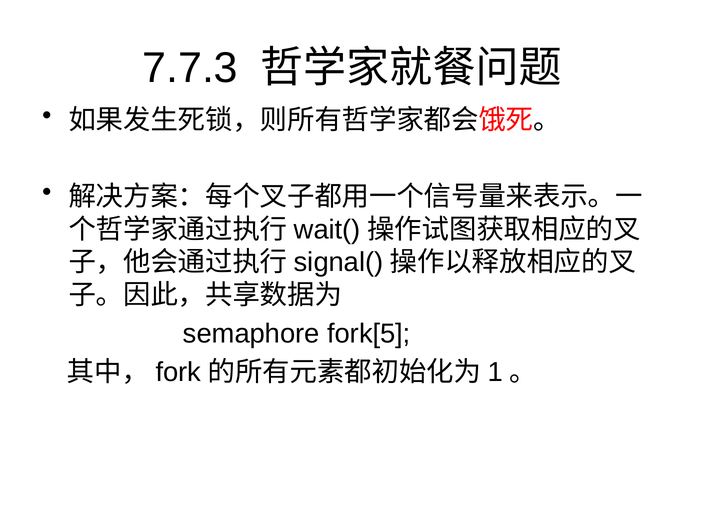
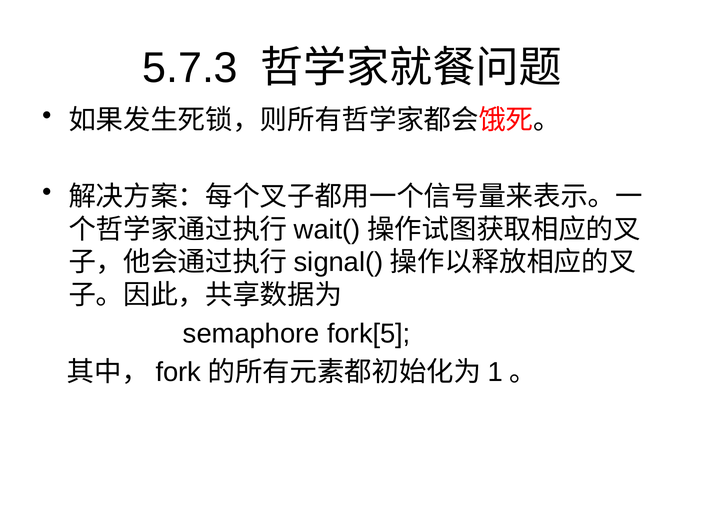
7.7.3: 7.7.3 -> 5.7.3 (190, 68)
